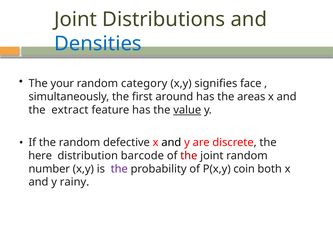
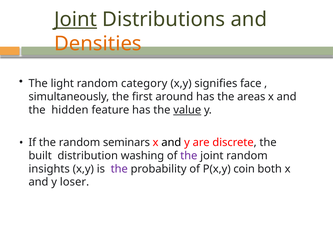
Joint underline: none -> present (76, 19)
Densities colour: blue -> orange (98, 44)
your: your -> light (62, 83)
extract: extract -> hidden (70, 110)
defective: defective -> seminars (126, 142)
here: here -> built (40, 156)
barcode: barcode -> washing (142, 156)
the colour: red -> purple (189, 156)
number: number -> insights (49, 169)
rainy: rainy -> loser (74, 182)
